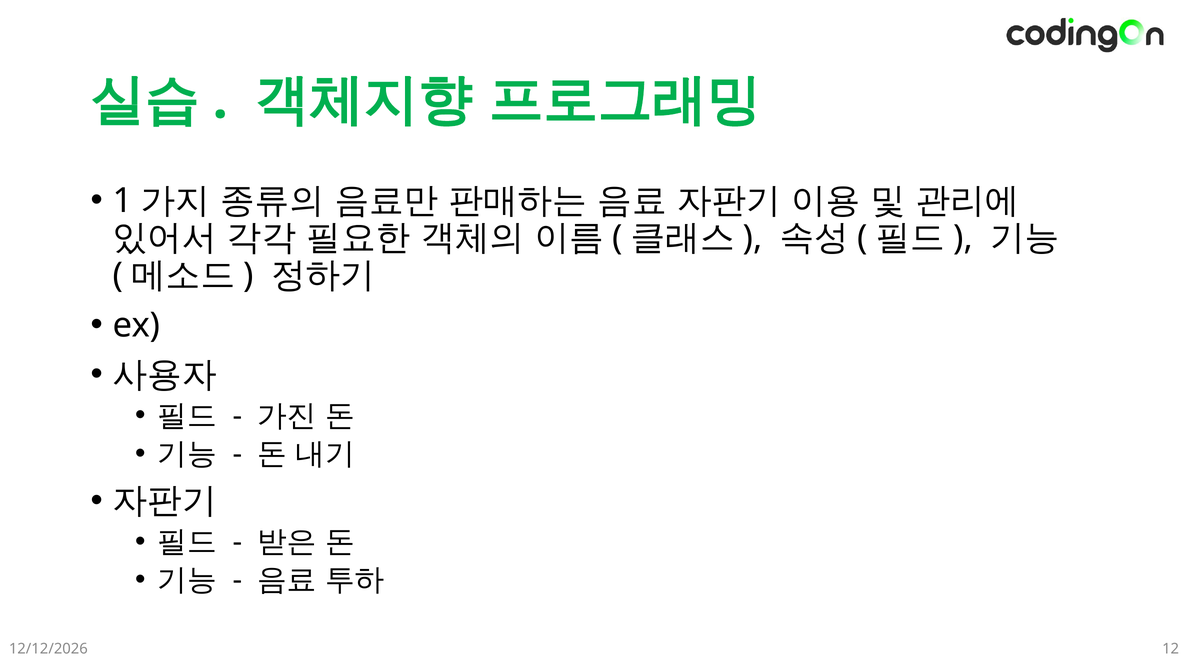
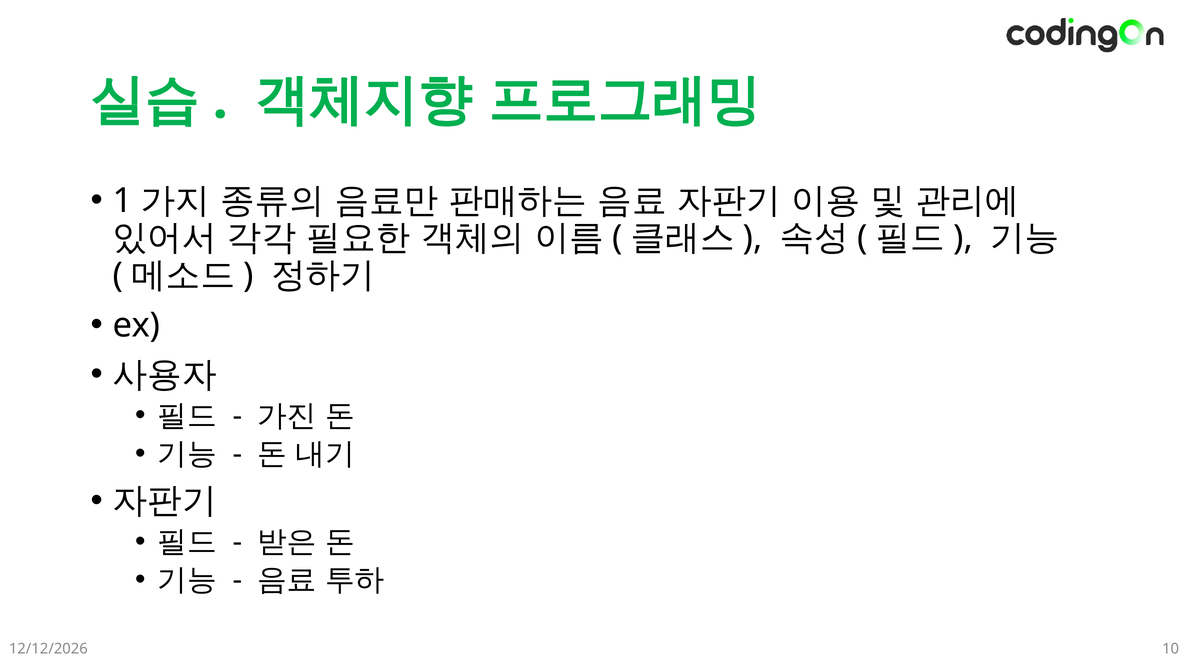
12: 12 -> 10 (1171, 649)
